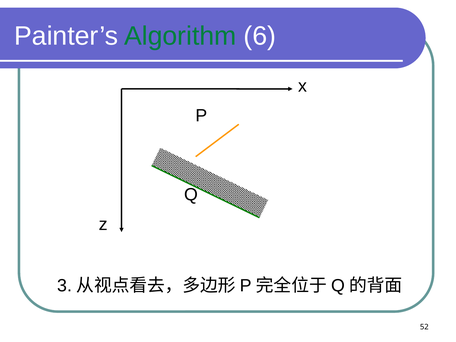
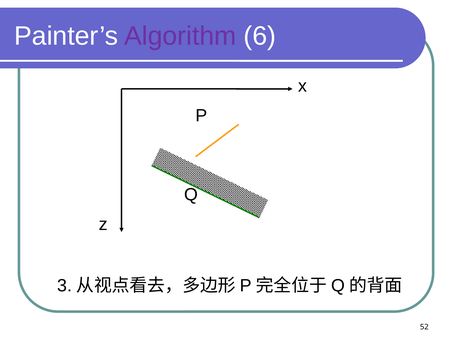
Algorithm colour: green -> purple (180, 36)
